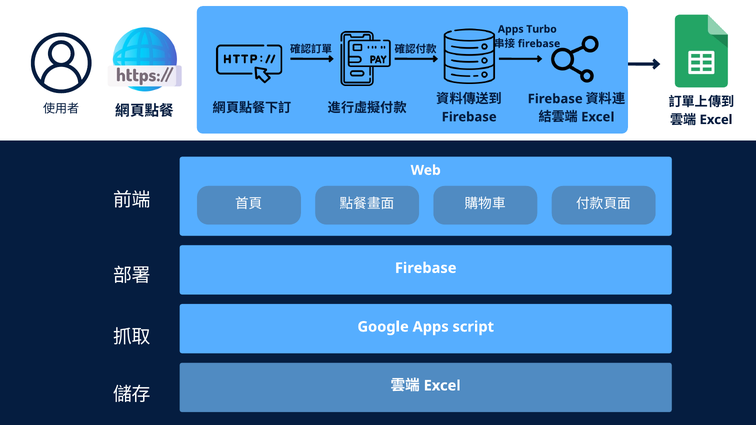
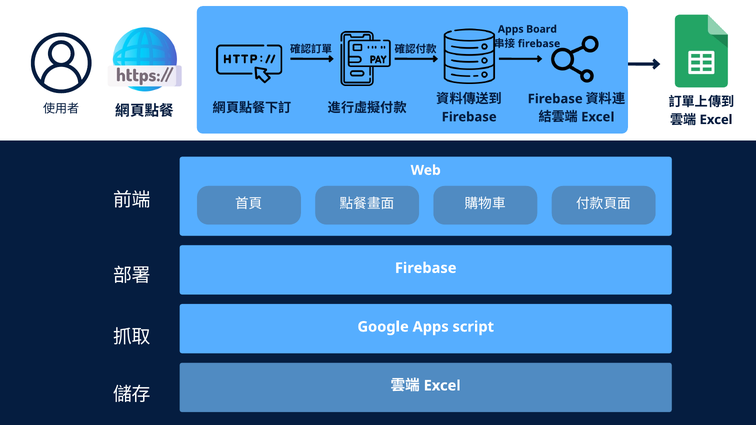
Turbo: Turbo -> Board (542, 29)
